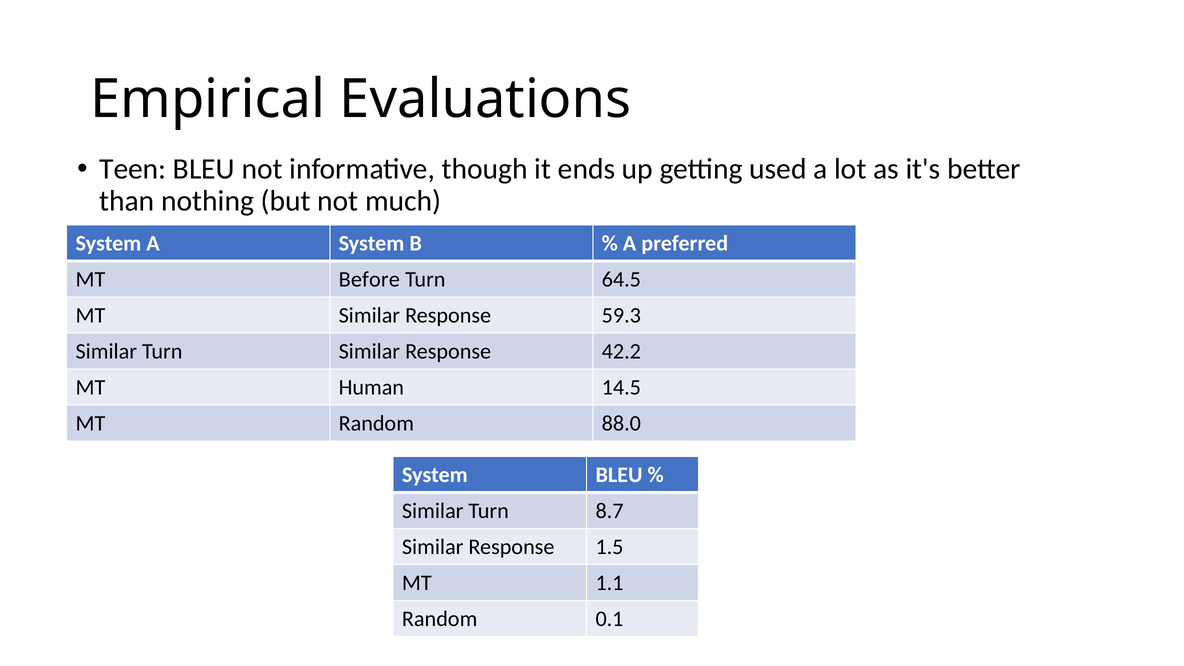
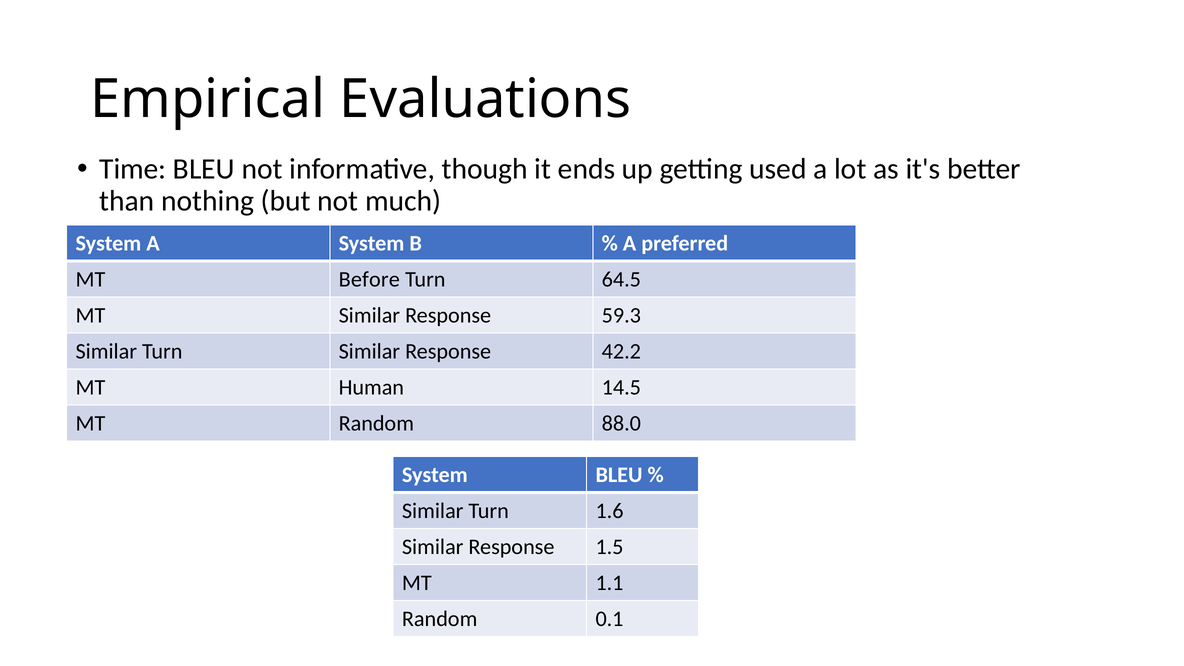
Teen: Teen -> Time (133, 169)
8.7: 8.7 -> 1.6 (609, 511)
